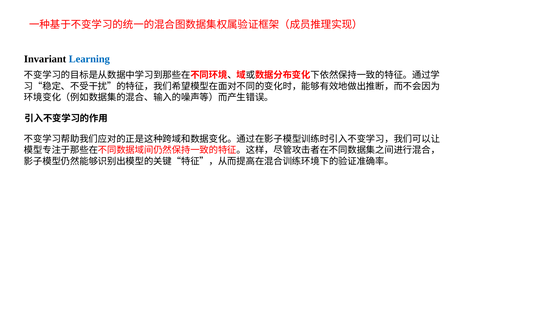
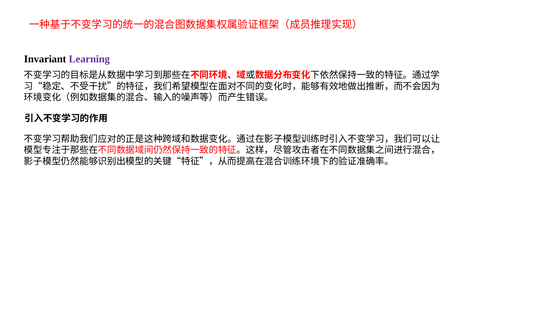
Learning colour: blue -> purple (89, 59)
